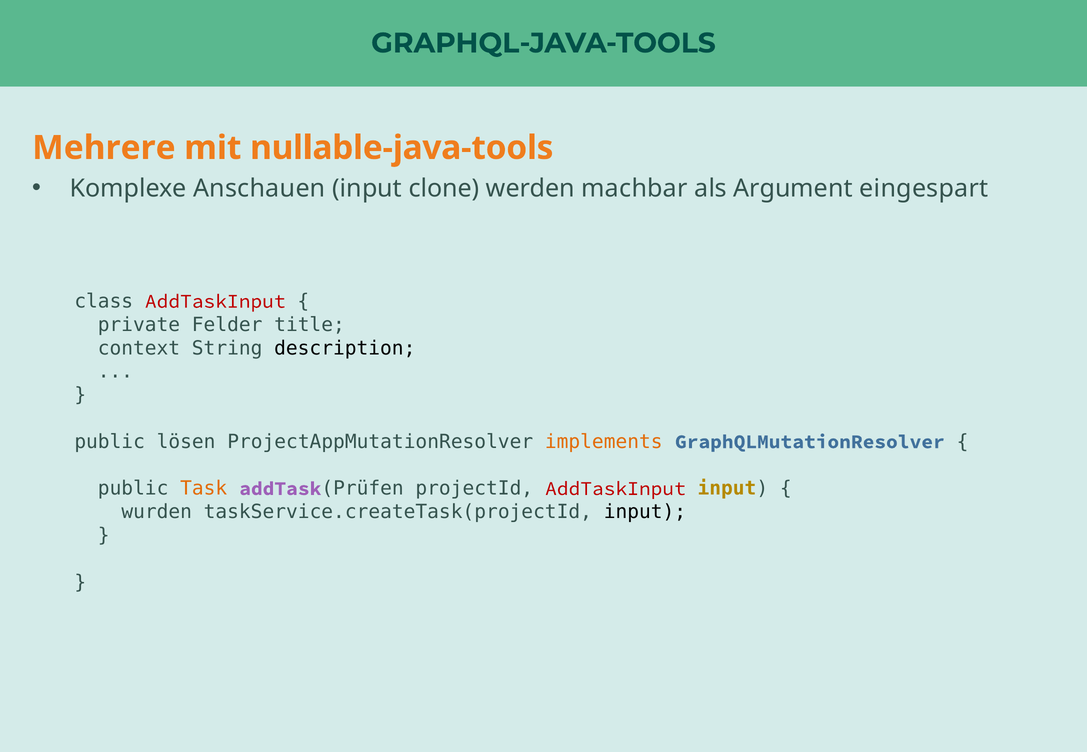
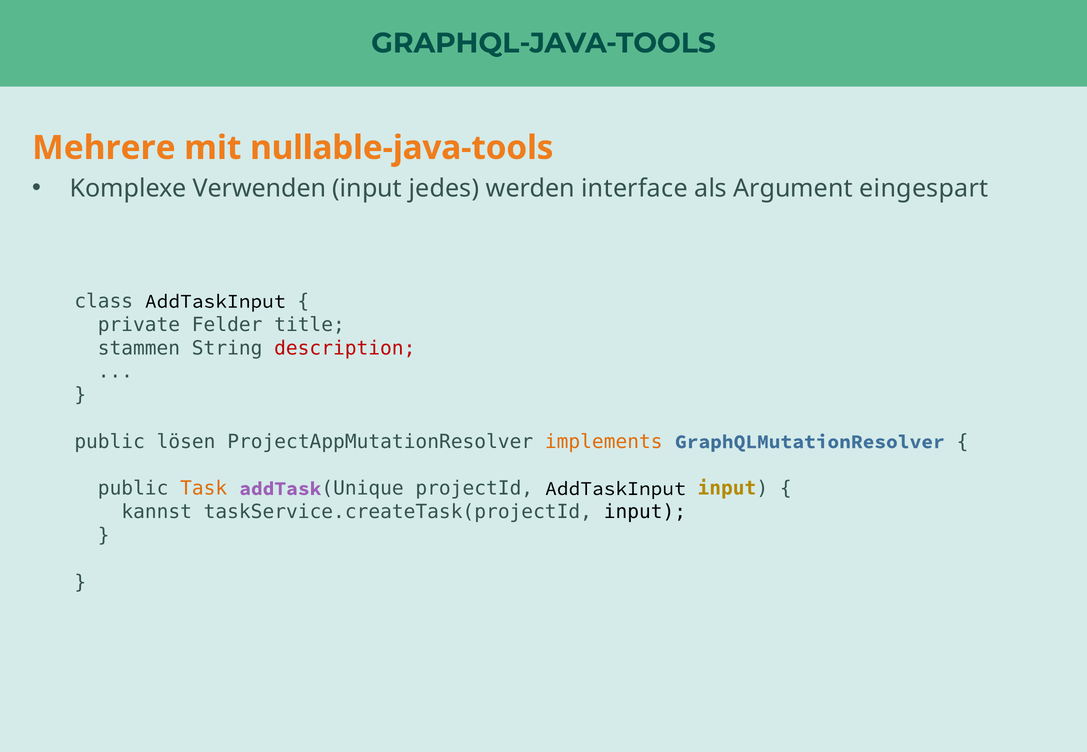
Anschauen: Anschauen -> Verwenden (259, 188)
clone: clone -> jedes (444, 188)
machbar: machbar -> interface (634, 188)
AddTaskInput colour: red -> black (215, 301)
context: context -> stammen (139, 348)
description colour: black -> red (345, 348)
Prüfen: Prüfen -> Unique (363, 489)
AddTaskInput colour: red -> black (615, 489)
wurden: wurden -> kannst (157, 512)
